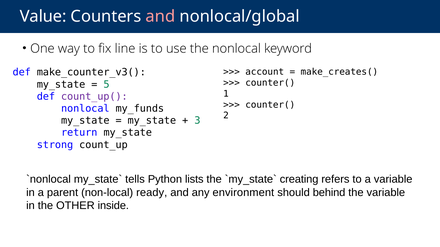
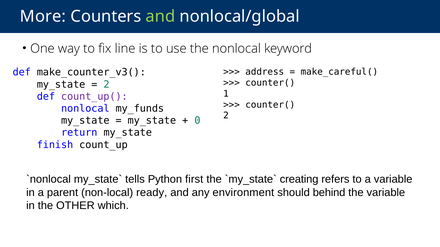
Value: Value -> More (43, 16)
and colour: pink -> light green (160, 16)
account: account -> address (265, 72)
make_creates(: make_creates( -> make_careful( (339, 72)
5: 5 -> 2 (106, 85)
3: 3 -> 0 (197, 121)
strong: strong -> finish (55, 145)
lists: lists -> first (194, 180)
inside: inside -> which (113, 206)
